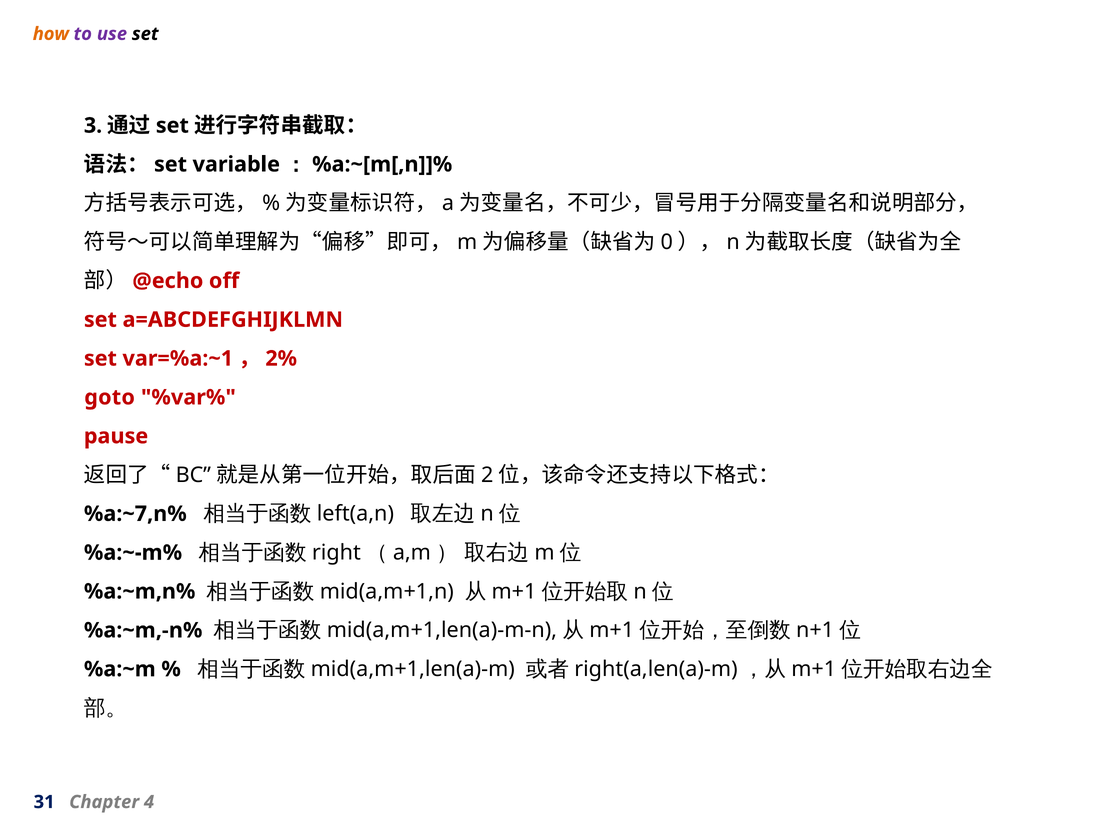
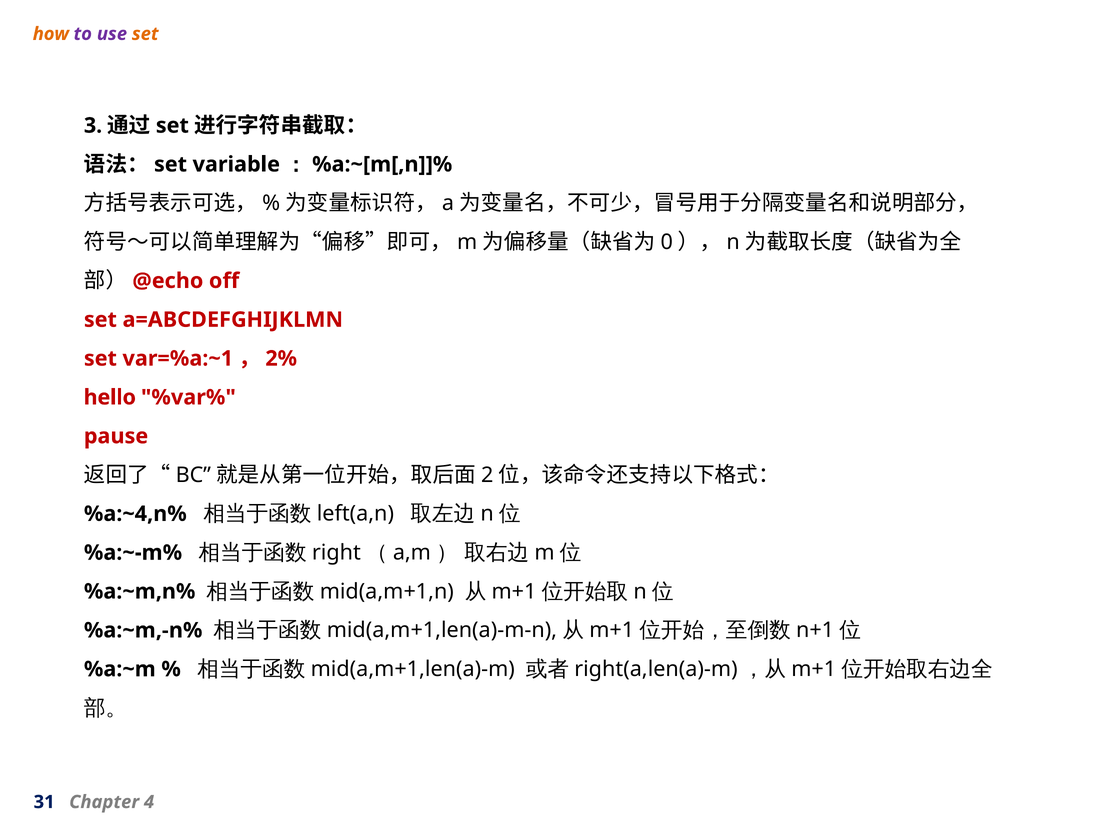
set colour: black -> orange (145, 34)
goto: goto -> hello (110, 398)
%a:~7,n%: %a:~7,n% -> %a:~4,n% (135, 514)
